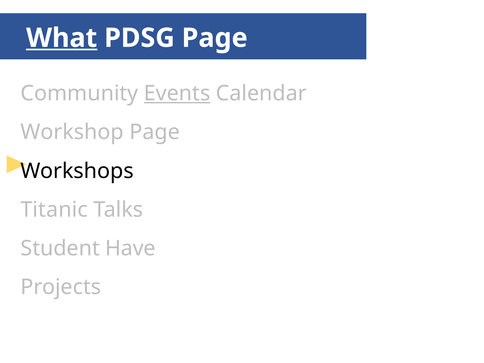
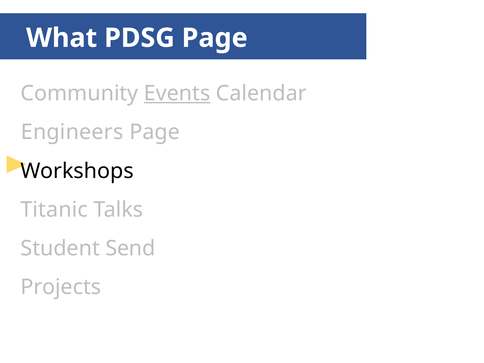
What underline: present -> none (62, 38)
Workshop: Workshop -> Engineers (72, 132)
Have: Have -> Send (130, 248)
